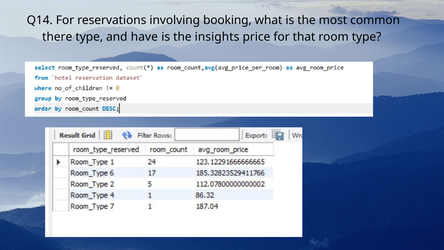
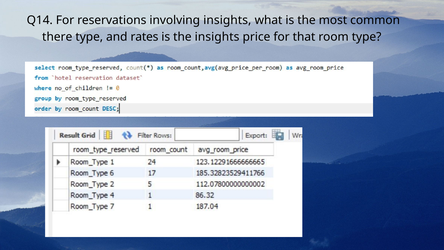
involving booking: booking -> insights (227, 20)
have: have -> rates (144, 37)
